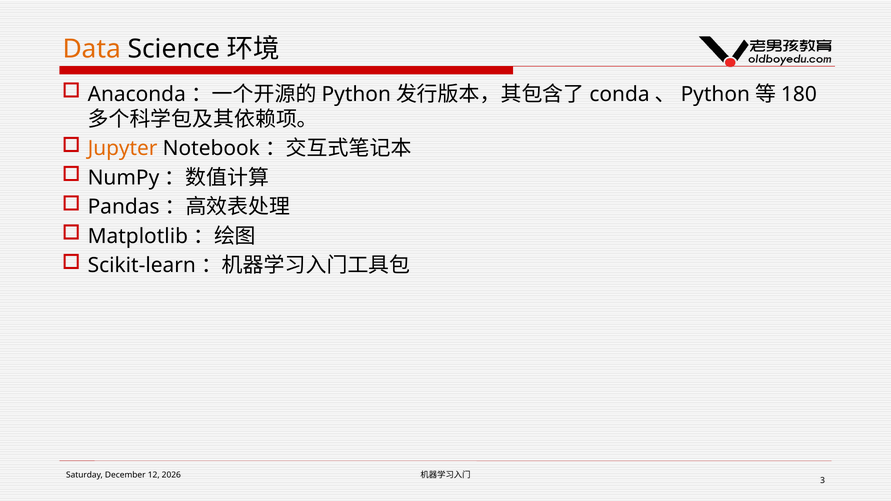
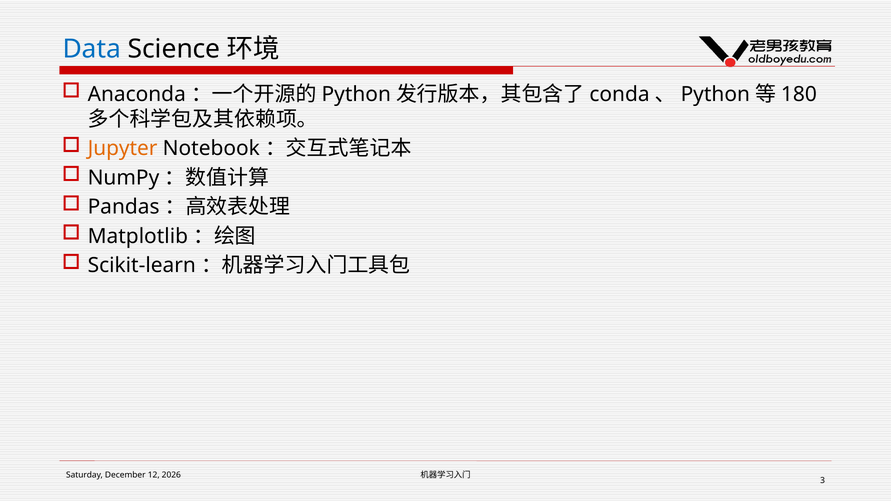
Data colour: orange -> blue (92, 49)
